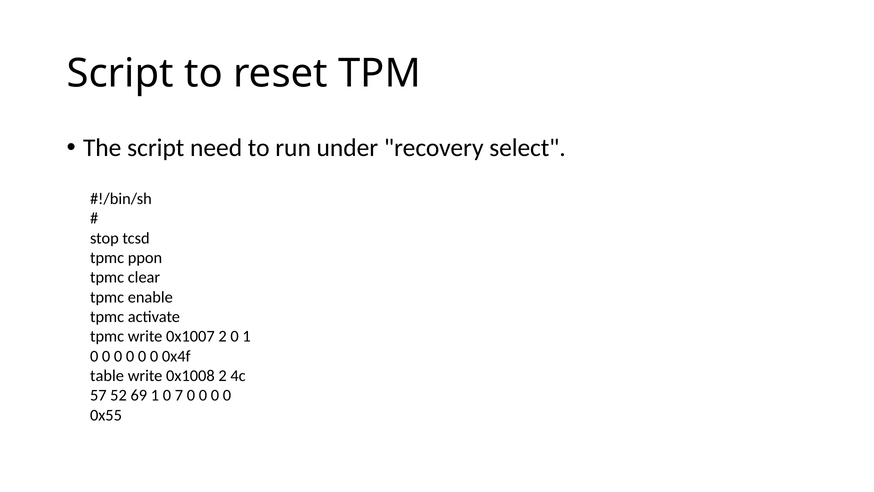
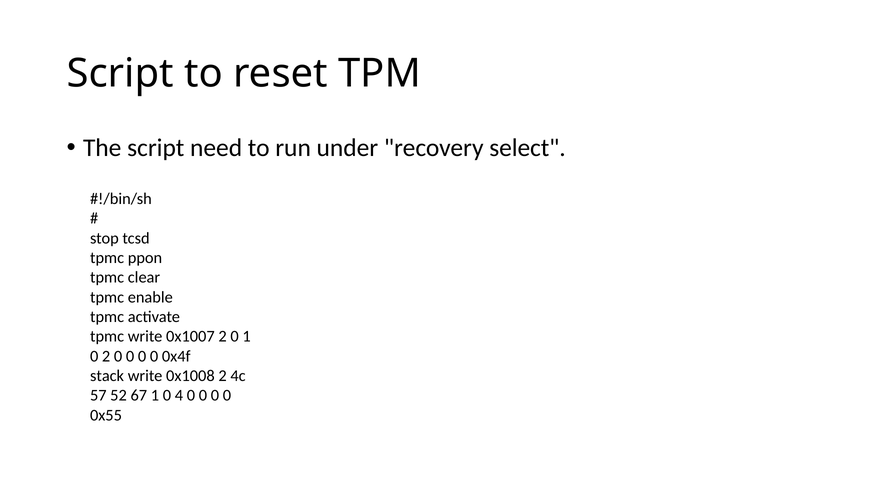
0: 0 -> 2 (106, 356)
table: table -> stack (107, 376)
69: 69 -> 67 (139, 395)
7: 7 -> 4 (179, 395)
